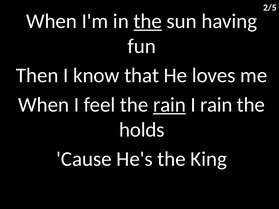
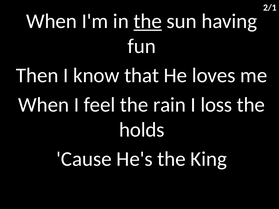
2/5: 2/5 -> 2/1 (270, 8)
rain underline: present -> none (169, 105)
I rain: rain -> loss (216, 105)
